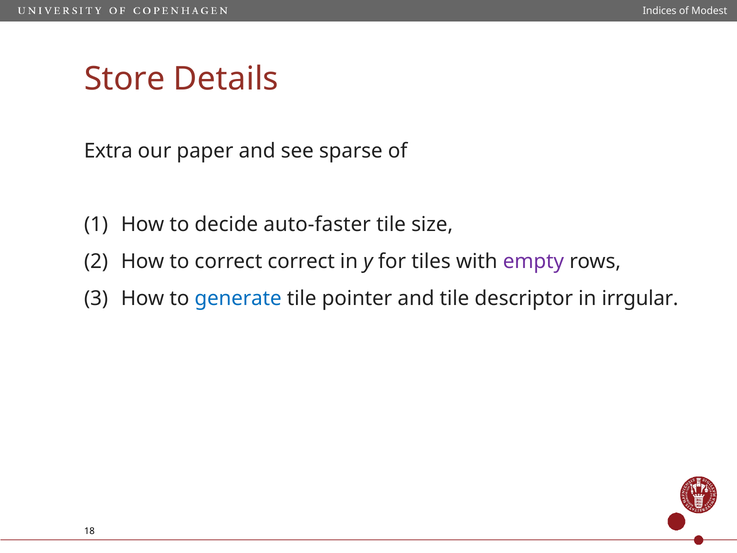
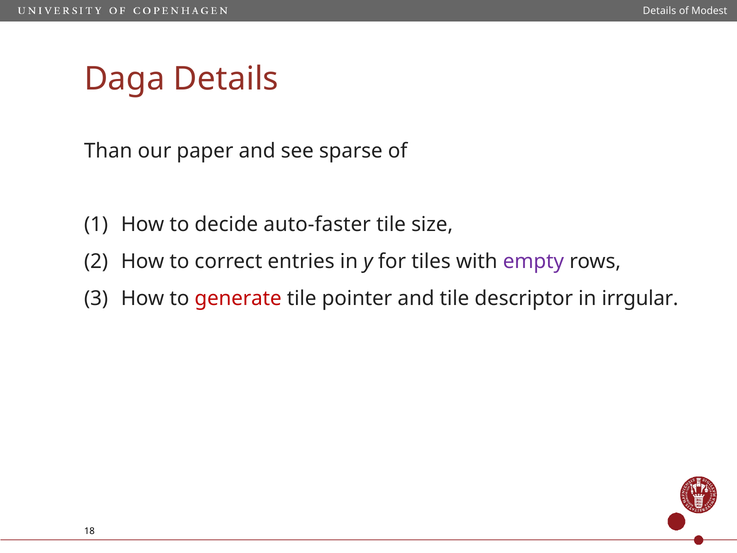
Indices: Indices -> Details (660, 11)
Store: Store -> Daga (124, 79)
Extra: Extra -> Than (108, 151)
correct correct: correct -> entries (301, 261)
generate colour: blue -> red (238, 298)
